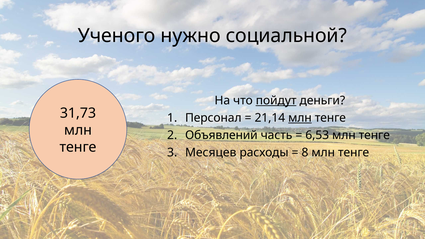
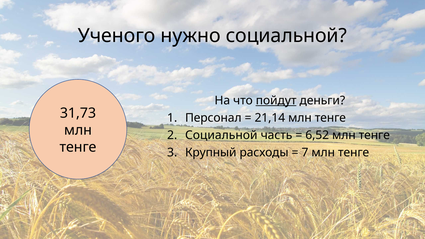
млн underline: present -> none (300, 118)
Объявлений: Объявлений -> Социальной (221, 135)
6,53: 6,53 -> 6,52 (317, 135)
Месяцев: Месяцев -> Крупный (211, 152)
8: 8 -> 7 (305, 152)
